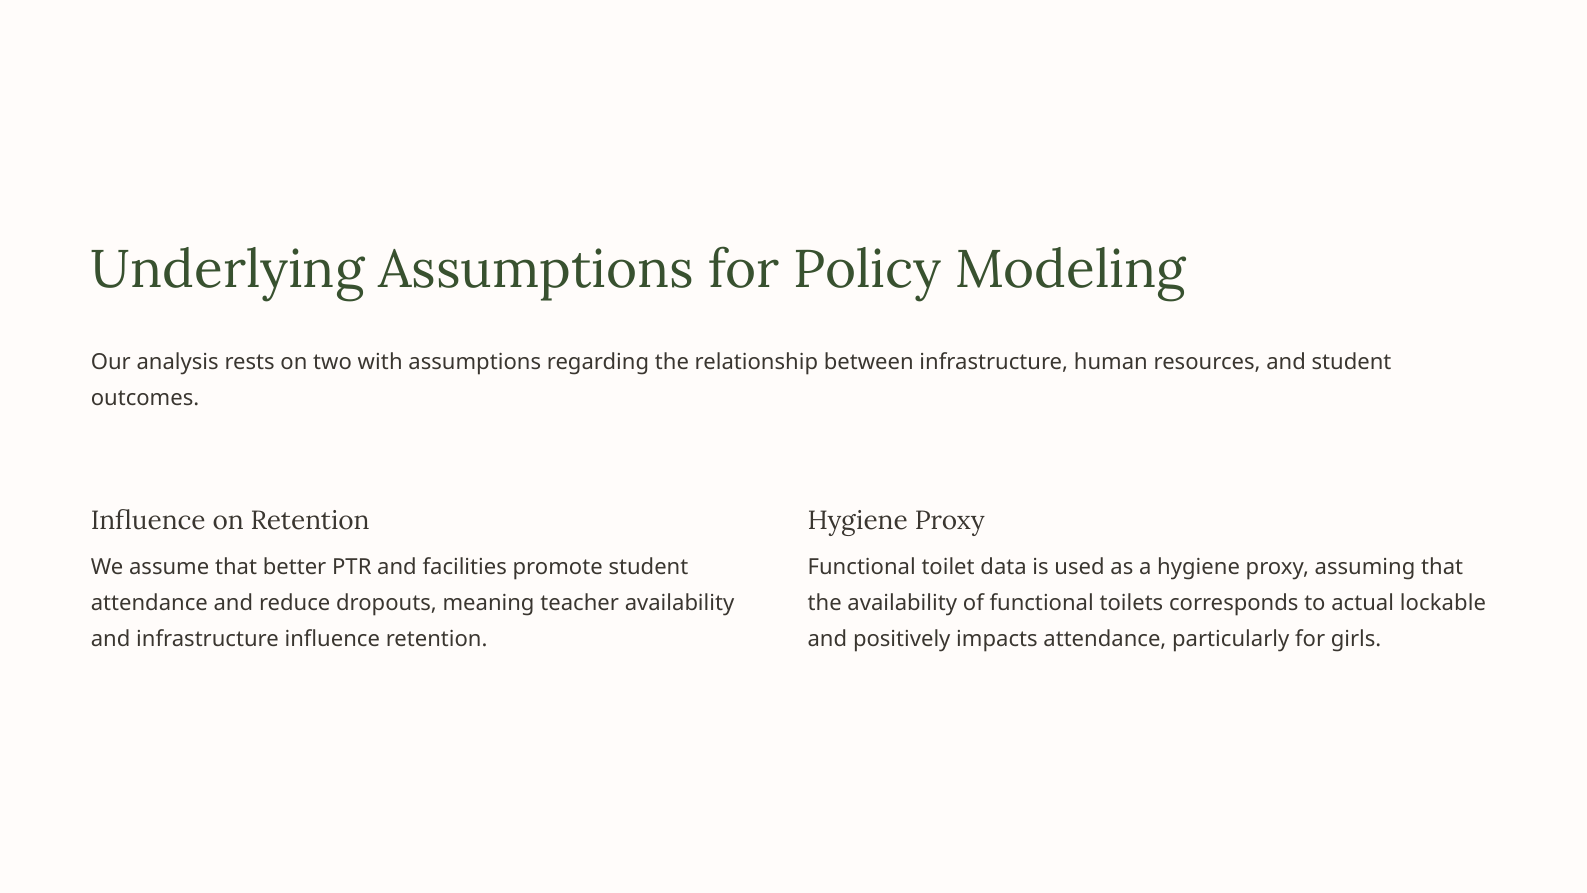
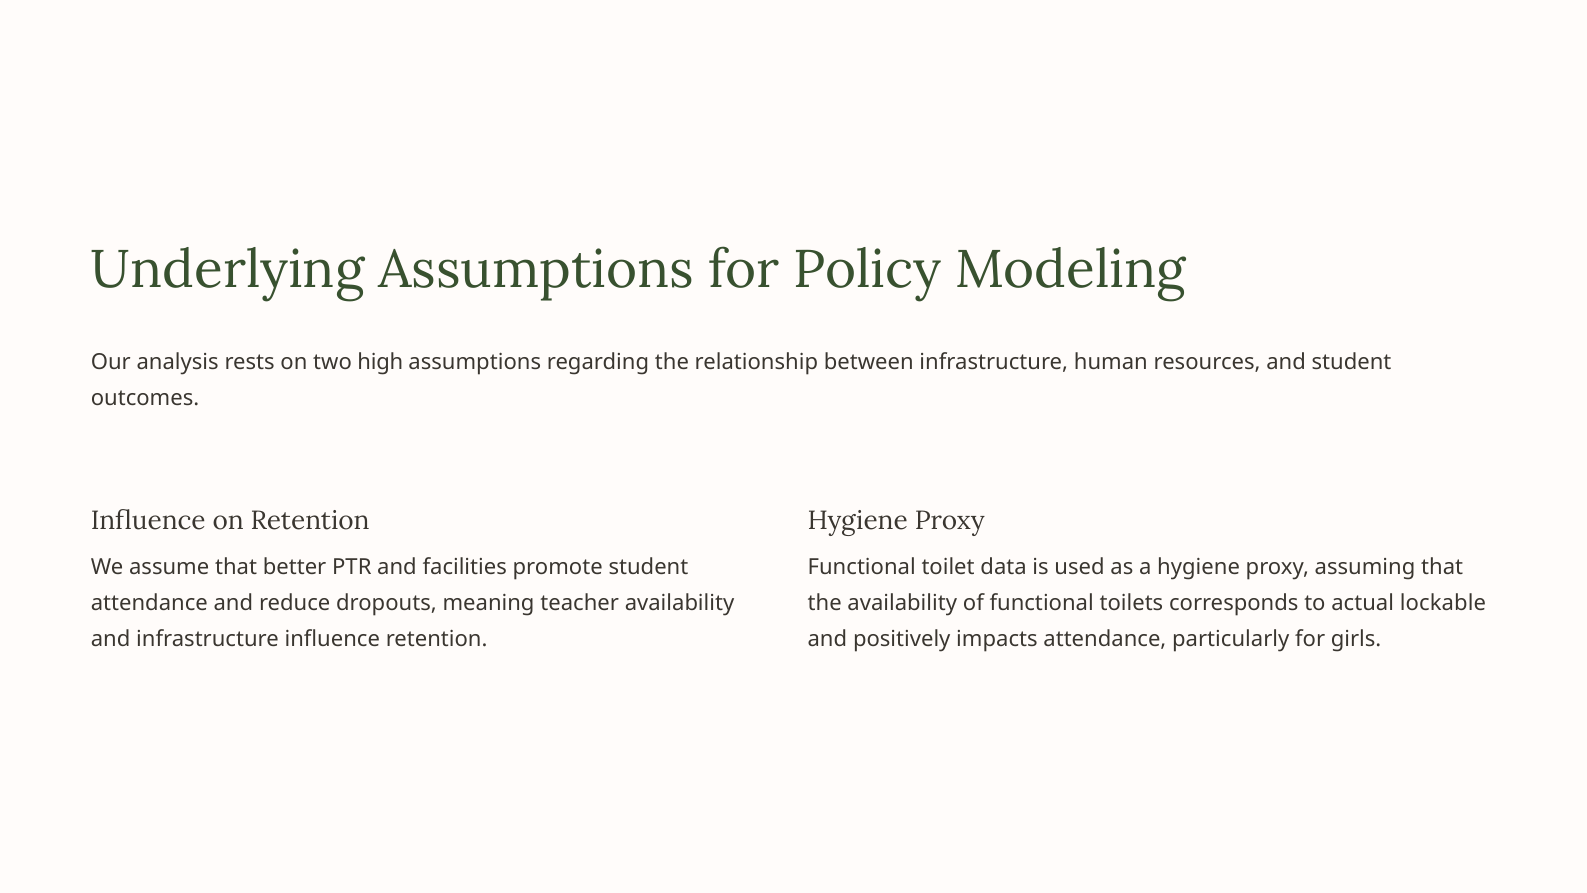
with: with -> high (380, 362)
